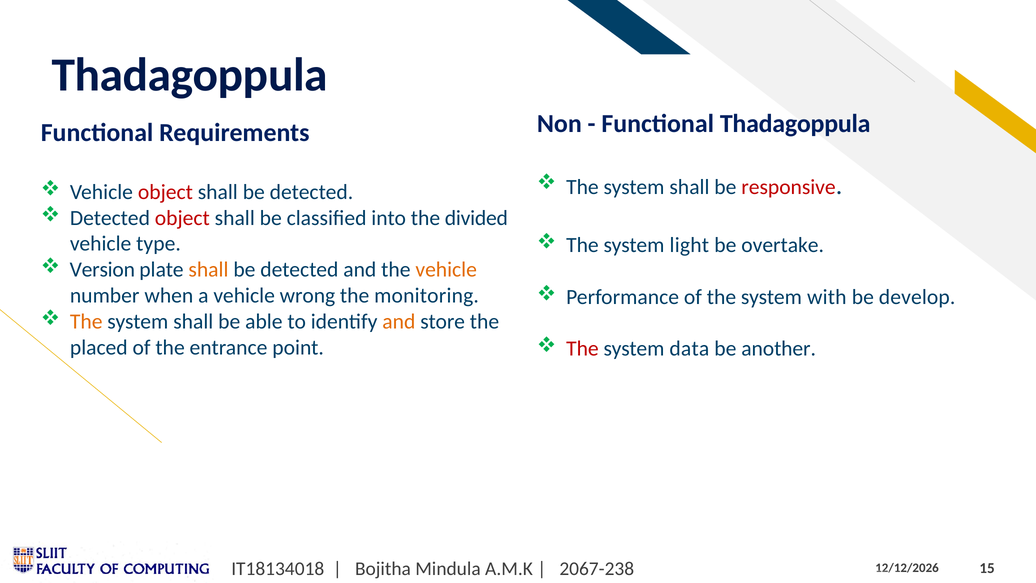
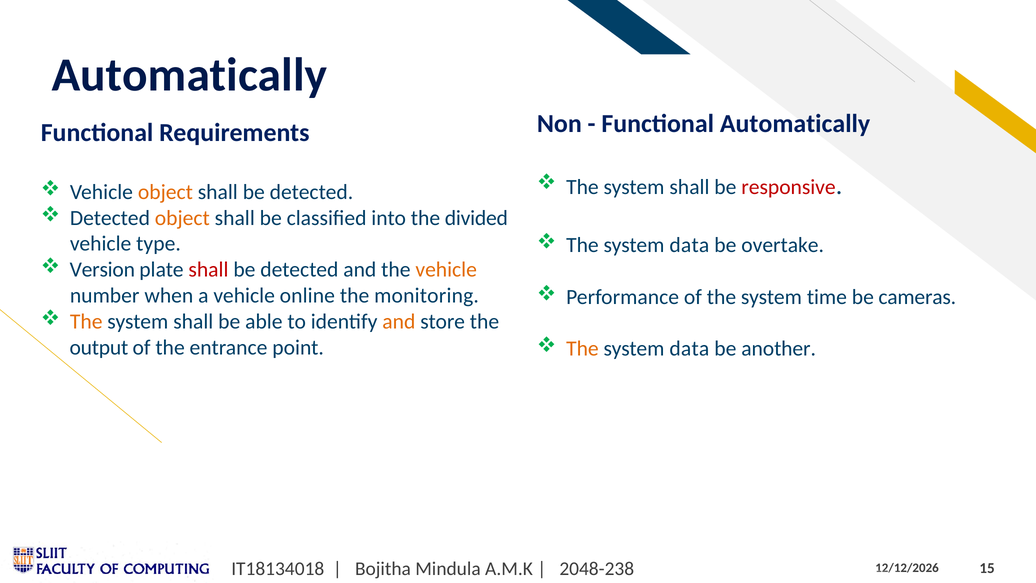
Thadagoppula: Thadagoppula -> Automatically (189, 75)
Functional Thadagoppula: Thadagoppula -> Automatically (795, 124)
object colour: red -> orange (165, 192)
object colour: red -> orange (182, 218)
light: light -> data (689, 245)
shall colour: orange -> red (208, 270)
with: with -> time (827, 297)
develop: develop -> cameras (917, 297)
wrong: wrong -> online (307, 296)
The colour: red -> orange (582, 349)
placed: placed -> output (99, 347)
2067-238: 2067-238 -> 2048-238 (597, 569)
